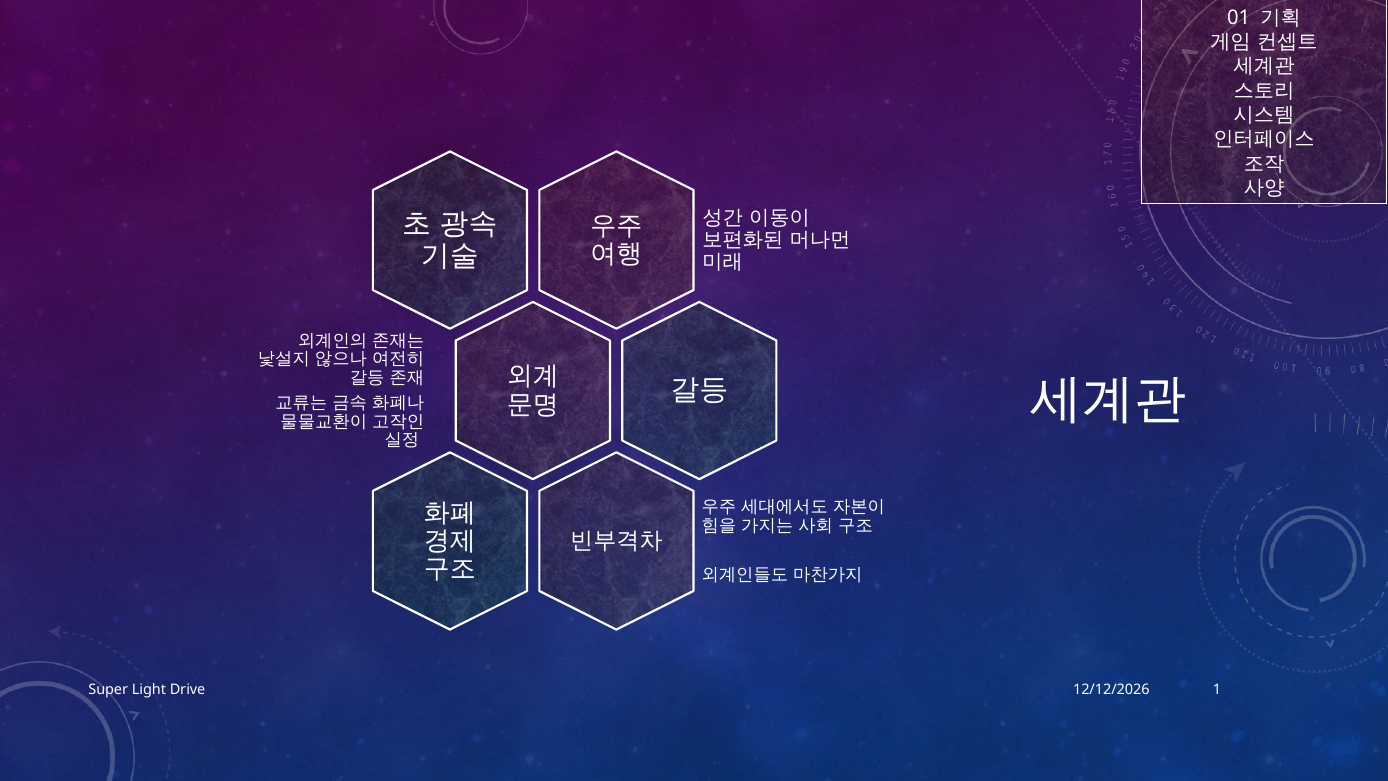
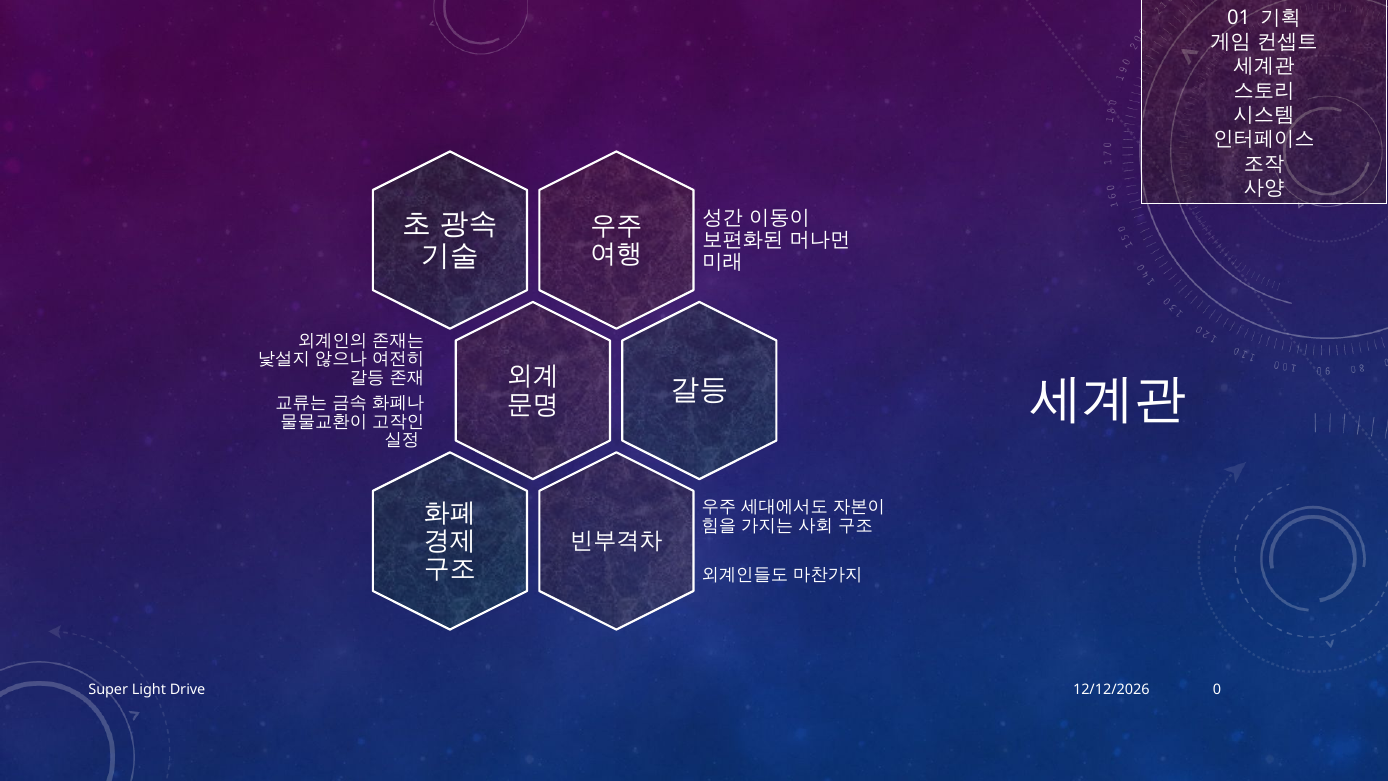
1: 1 -> 0 (1217, 690)
